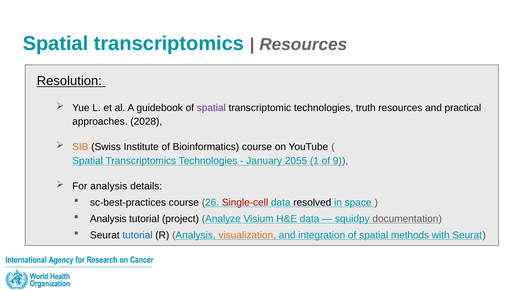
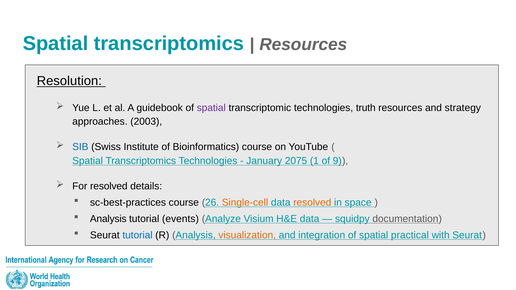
practical: practical -> strategy (463, 108)
2028: 2028 -> 2003 (146, 122)
SIB colour: orange -> blue (80, 147)
2055: 2055 -> 2075 (296, 161)
For analysis: analysis -> resolved (109, 186)
Single-cell colour: red -> orange (245, 203)
resolved colour: black -> orange (312, 203)
project: project -> events (180, 219)
methods: methods -> practical (410, 235)
